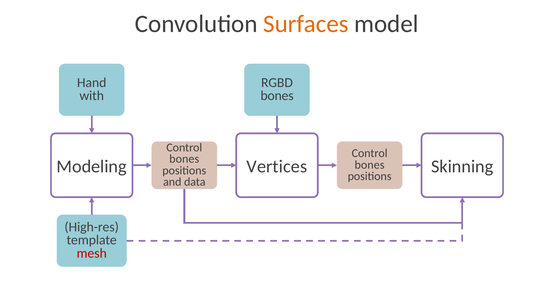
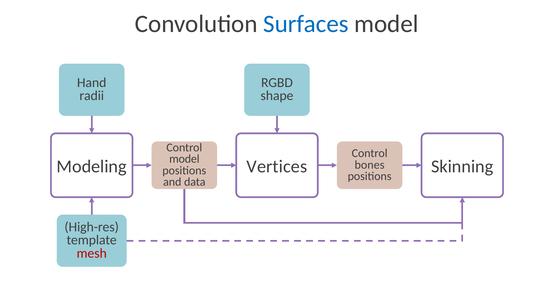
Surfaces colour: orange -> blue (306, 24)
with: with -> radii (92, 96)
bones: bones -> shape (277, 96)
bones: bones -> model (184, 159)
